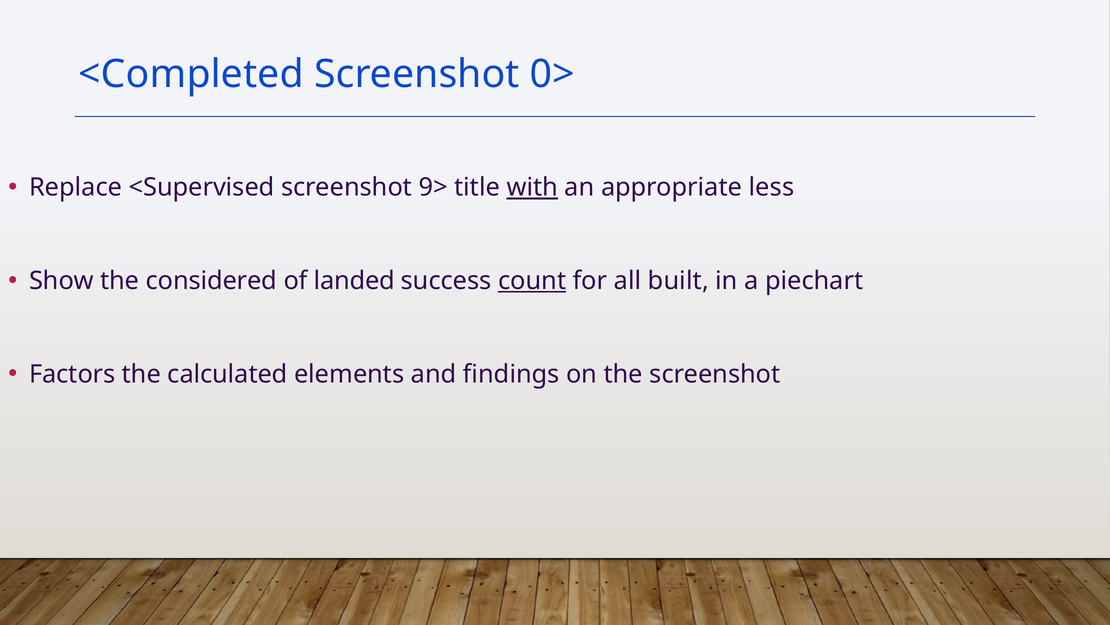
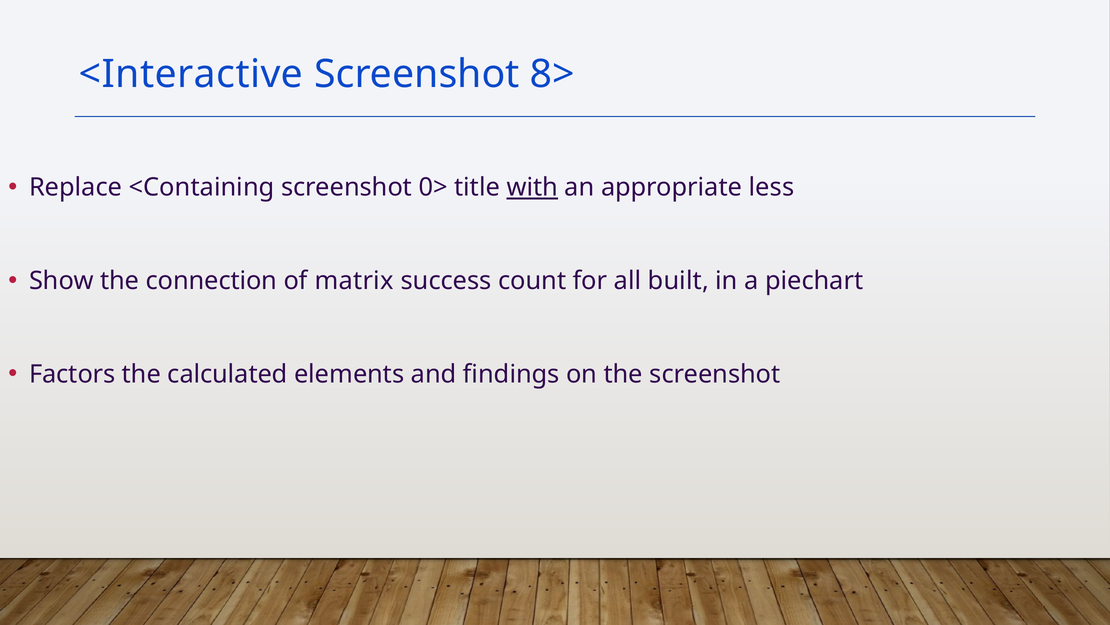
<Completed: <Completed -> <Interactive (191, 74)
0>: 0> -> 8> (552, 74)
<Supervised: <Supervised -> <Containing (202, 187)
9>: 9> -> 0> (433, 187)
considered: considered -> connection (211, 281)
landed: landed -> matrix (354, 281)
count underline: present -> none (532, 281)
